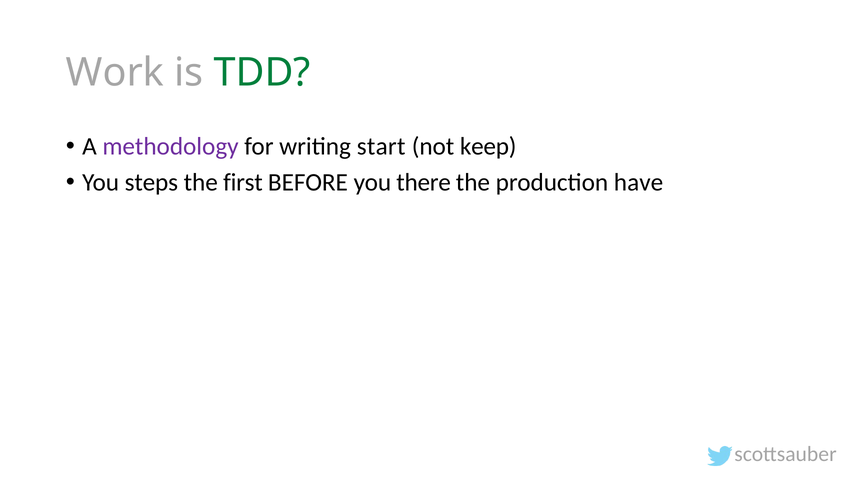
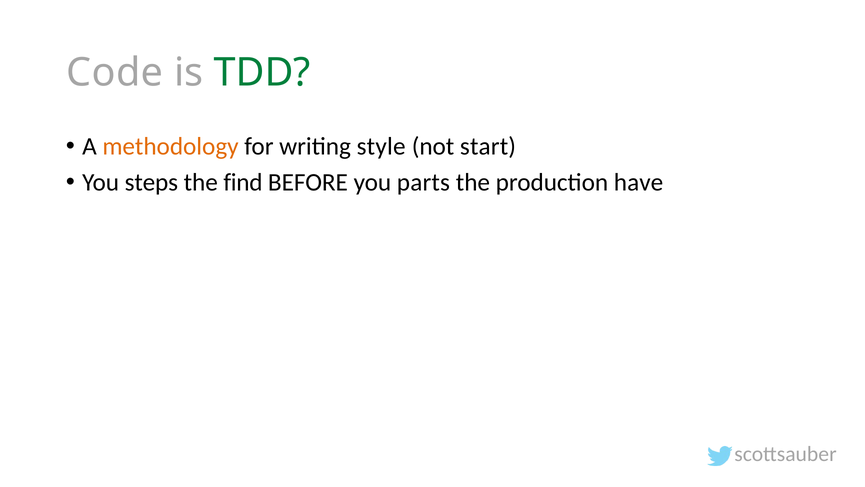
Work: Work -> Code (115, 73)
methodology colour: purple -> orange (171, 146)
start: start -> style (381, 146)
keep: keep -> start (488, 146)
first: first -> find (243, 182)
there: there -> parts (423, 182)
